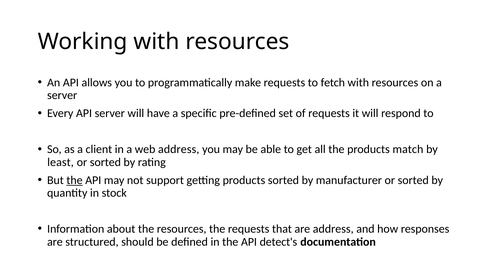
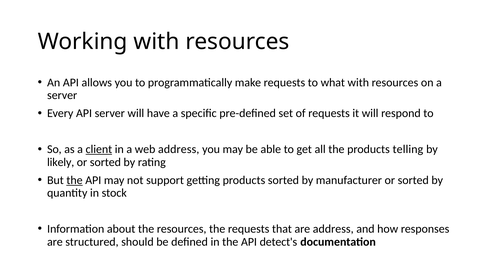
fetch: fetch -> what (333, 82)
client underline: none -> present (99, 149)
match: match -> telling (408, 149)
least: least -> likely (61, 162)
